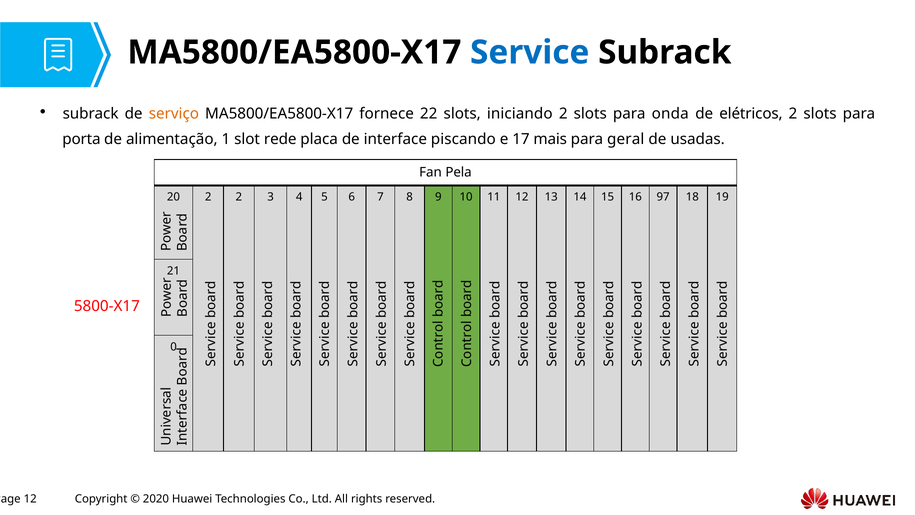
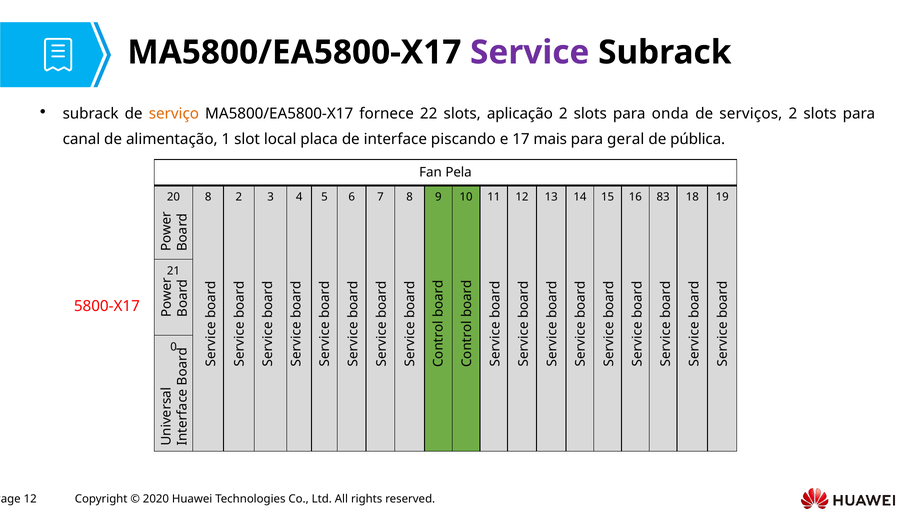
Service colour: blue -> purple (530, 52)
iniciando: iniciando -> aplicação (520, 114)
elétricos: elétricos -> serviços (751, 114)
porta: porta -> canal (81, 139)
rede: rede -> local (280, 139)
usadas: usadas -> pública (698, 139)
20 2: 2 -> 8 (208, 197)
97: 97 -> 83 (663, 197)
